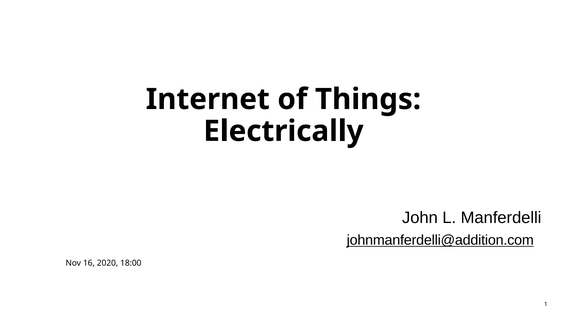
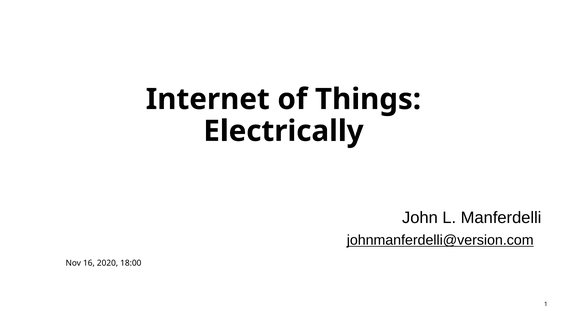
johnmanferdelli@addition.com: johnmanferdelli@addition.com -> johnmanferdelli@version.com (440, 240)
